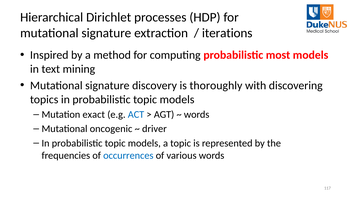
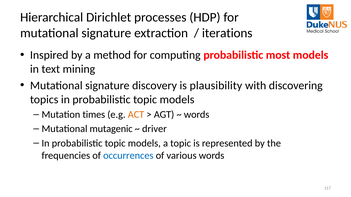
thoroughly: thoroughly -> plausibility (216, 86)
exact: exact -> times (94, 115)
ACT colour: blue -> orange (136, 115)
oncogenic: oncogenic -> mutagenic (111, 129)
